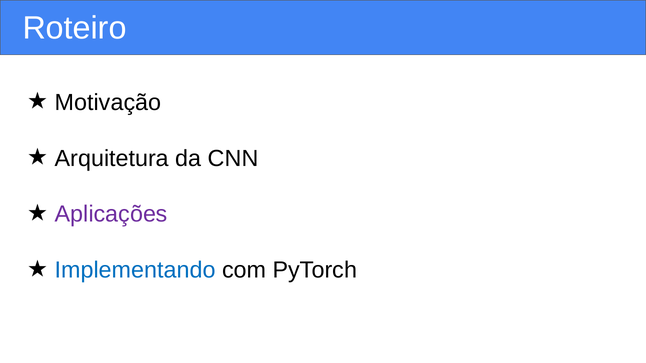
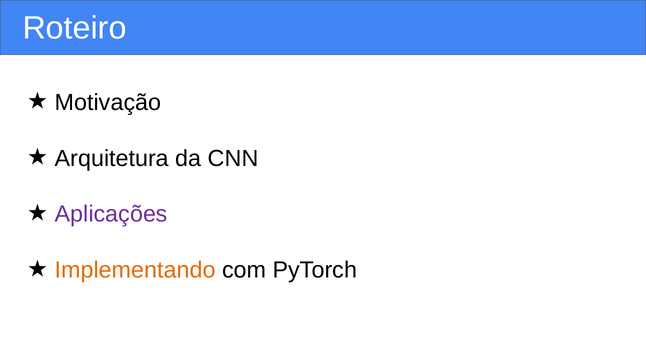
Implementando colour: blue -> orange (135, 270)
